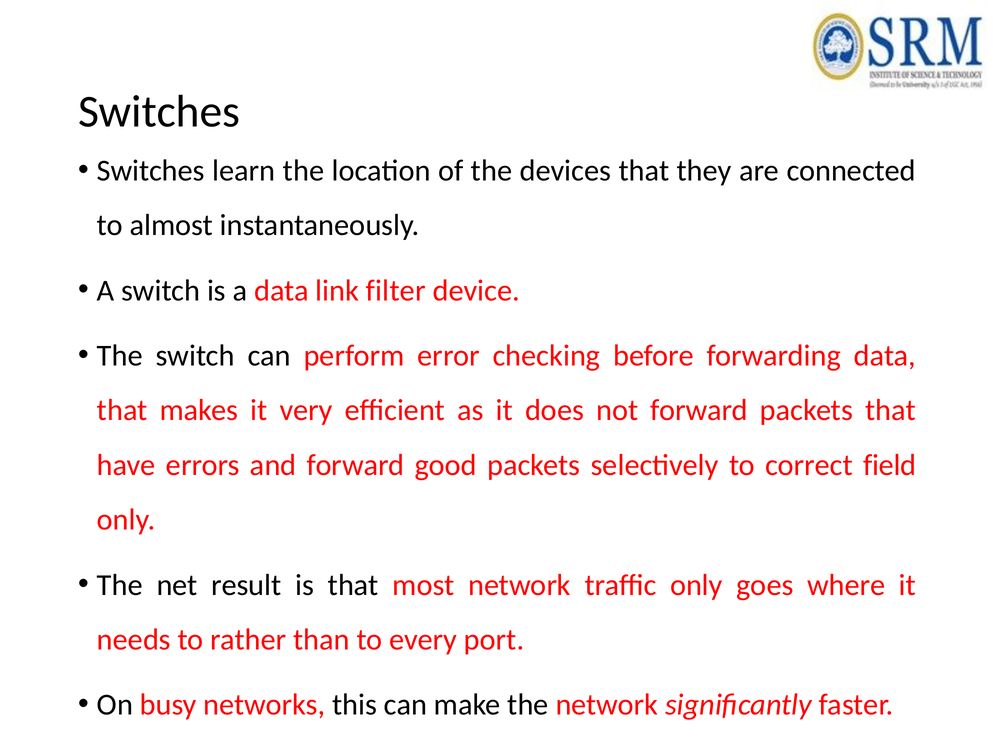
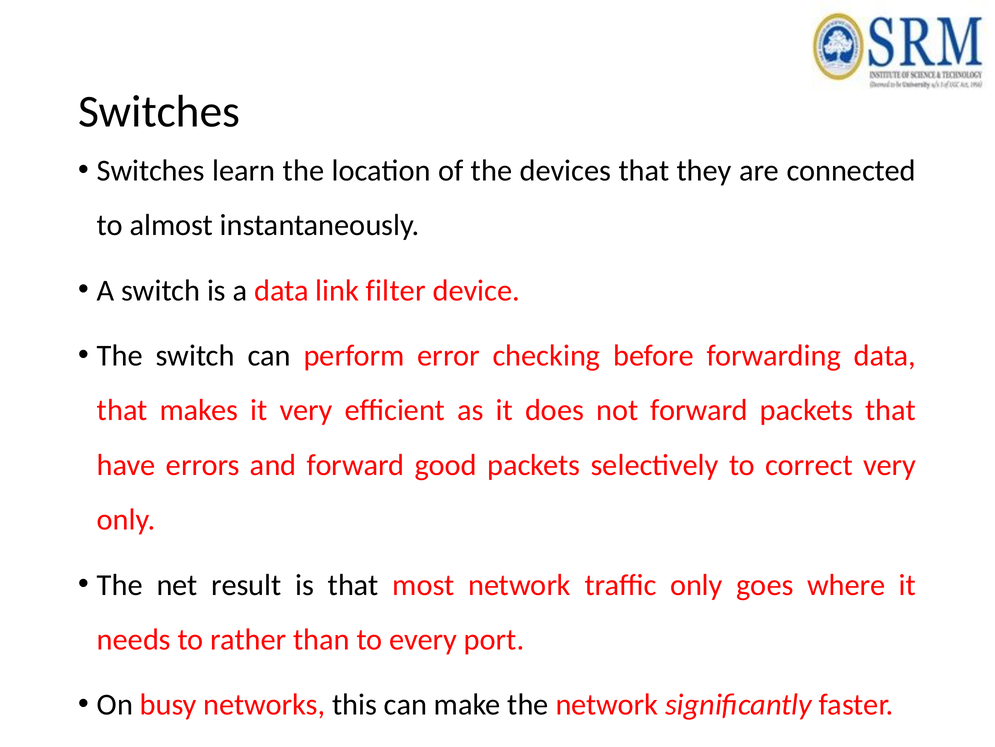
correct field: field -> very (890, 465)
